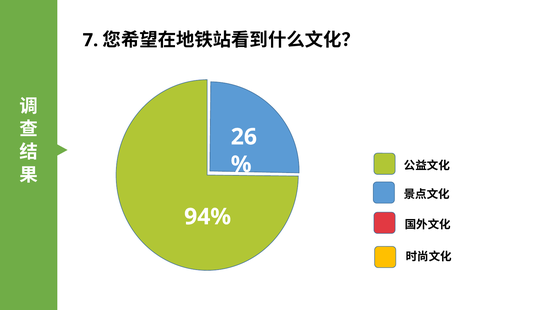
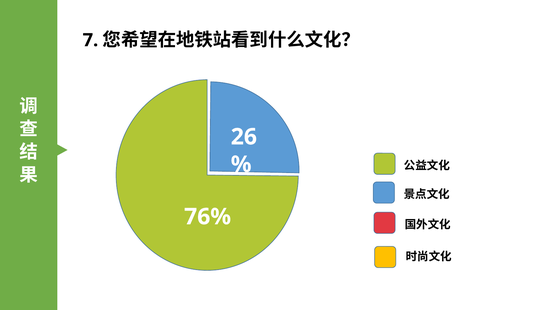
94%: 94% -> 76% (208, 217)
